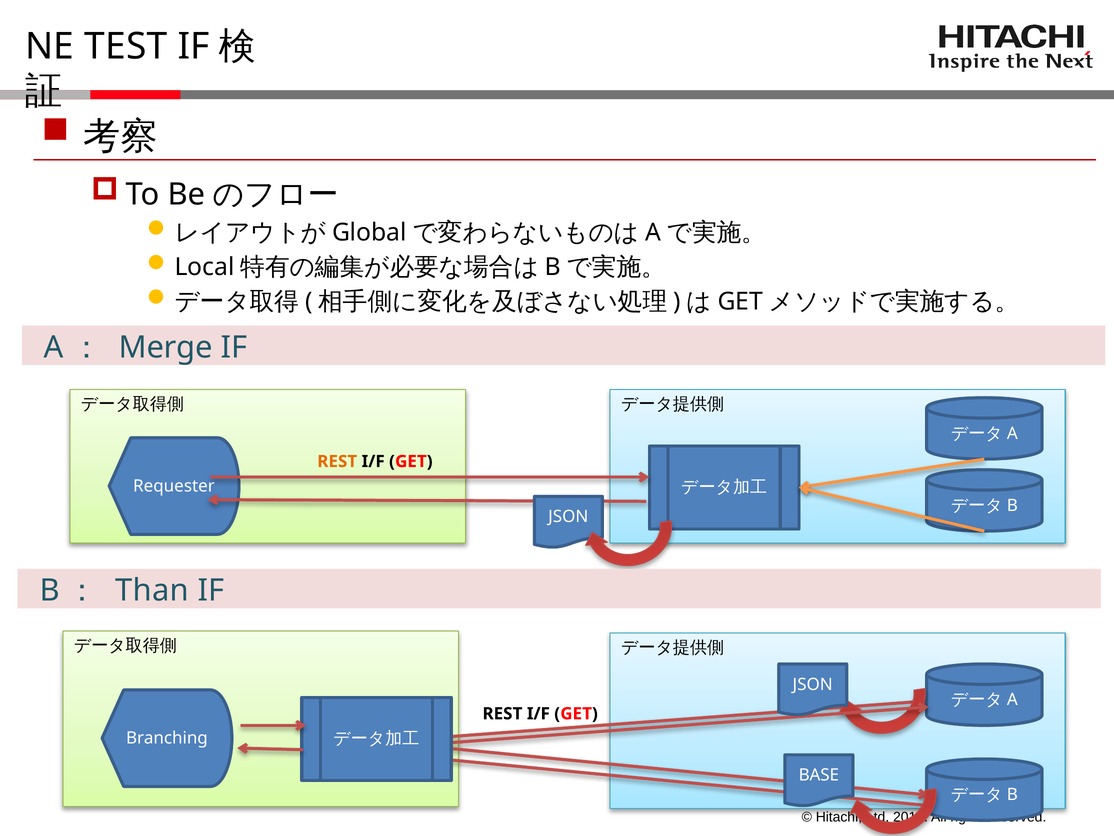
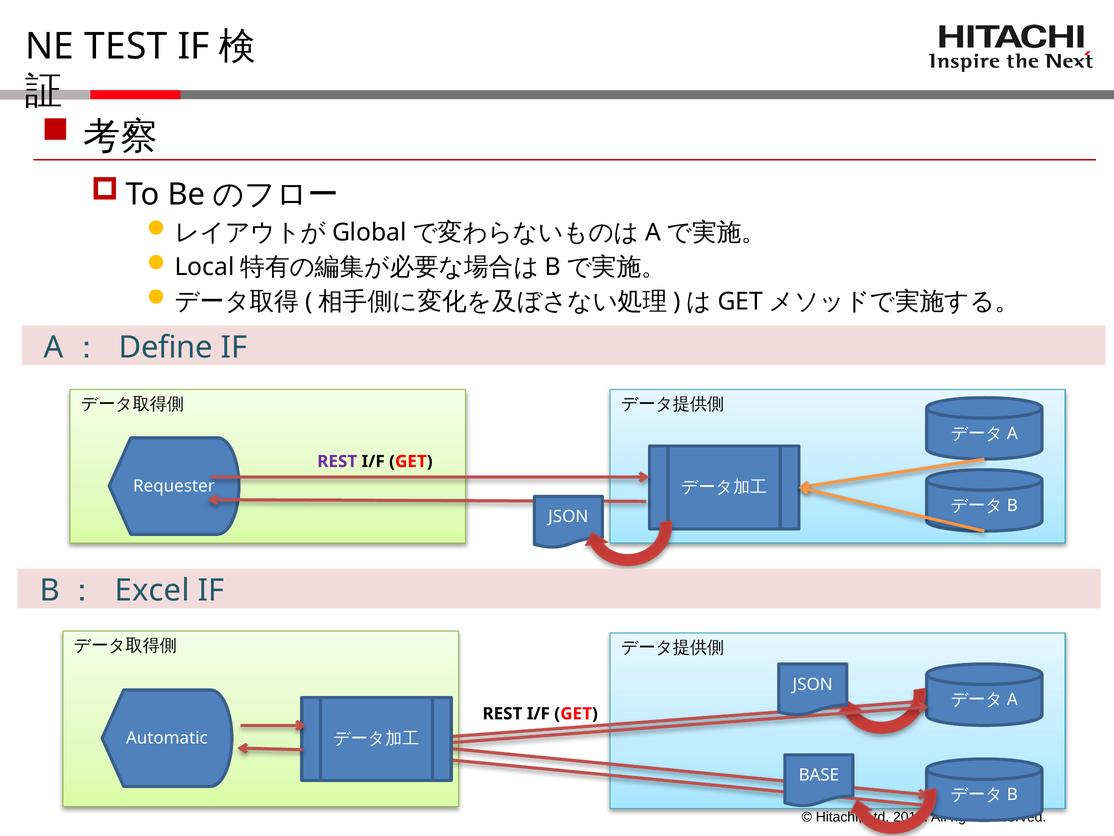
Merge: Merge -> Define (166, 347)
REST colour: orange -> purple (337, 461)
Than: Than -> Excel (152, 590)
Branching: Branching -> Automatic (167, 738)
